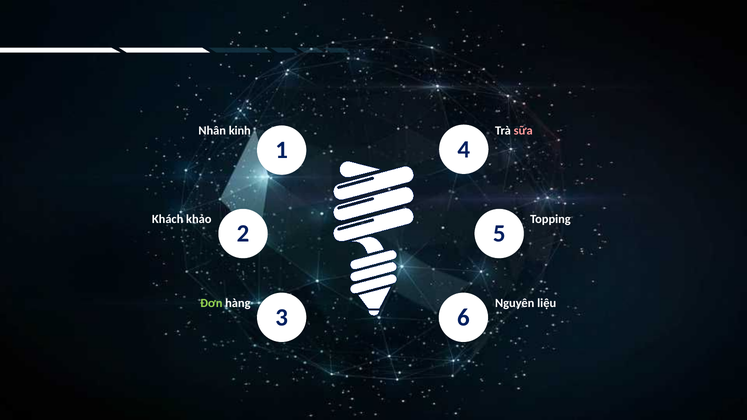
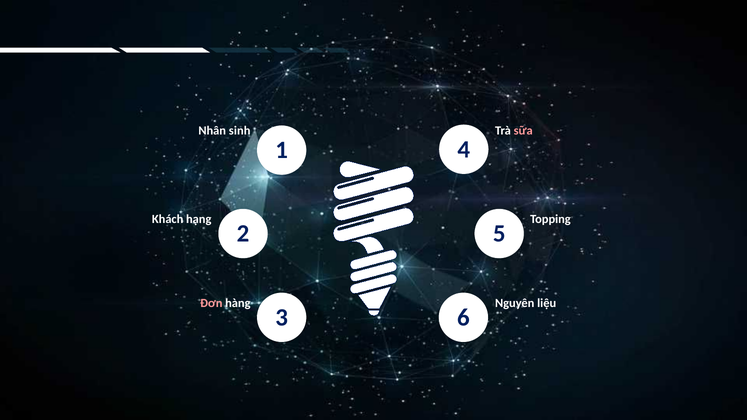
kinh: kinh -> sinh (240, 131)
khảo: khảo -> hạng (199, 219)
Đơn colour: light green -> pink (211, 303)
